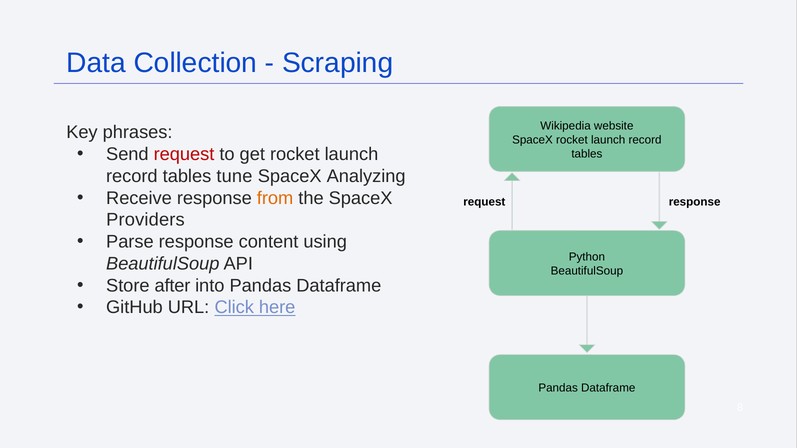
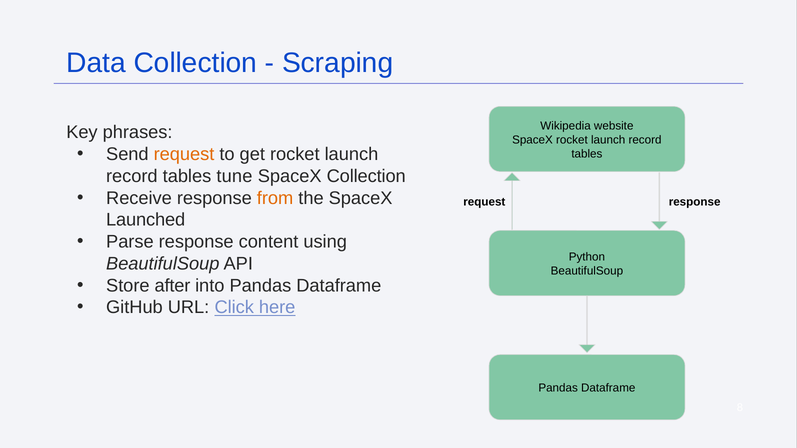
request colour: red -> orange (184, 154)
SpaceX Analyzing: Analyzing -> Collection (366, 176)
Providers: Providers -> Launched (146, 220)
